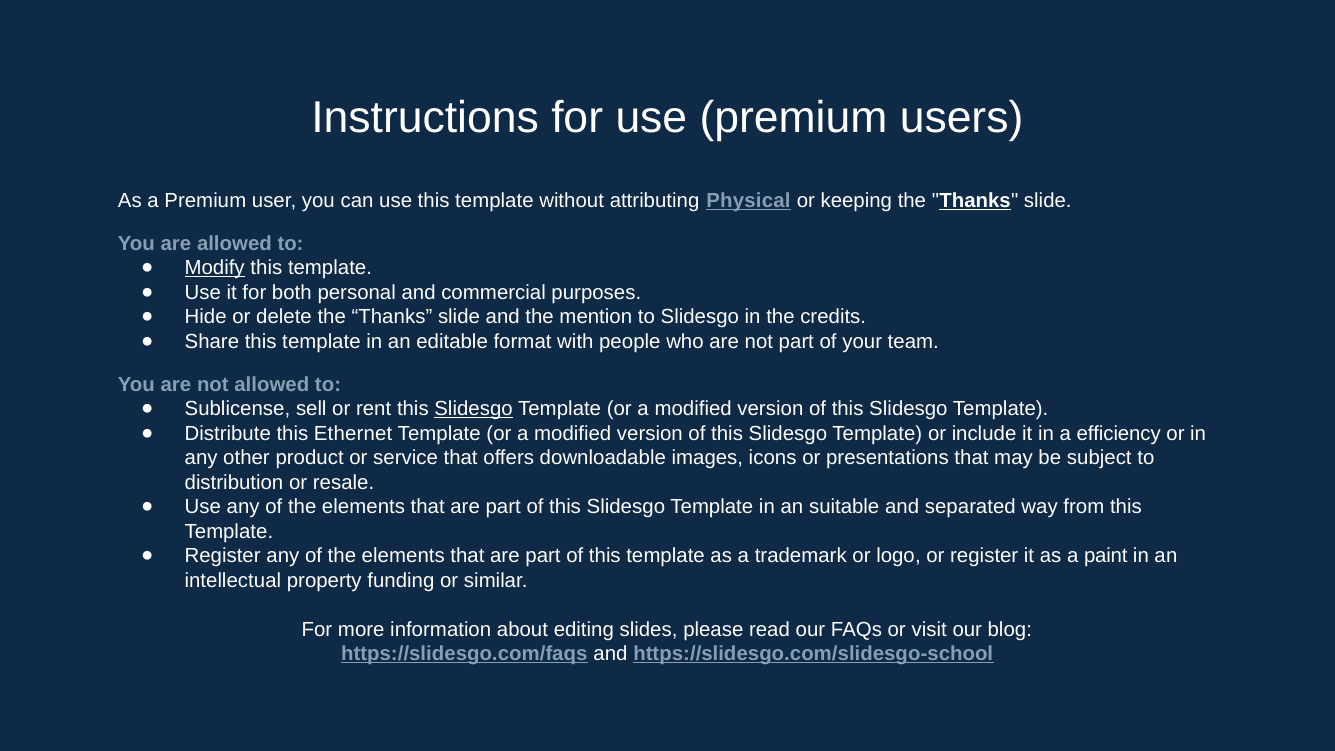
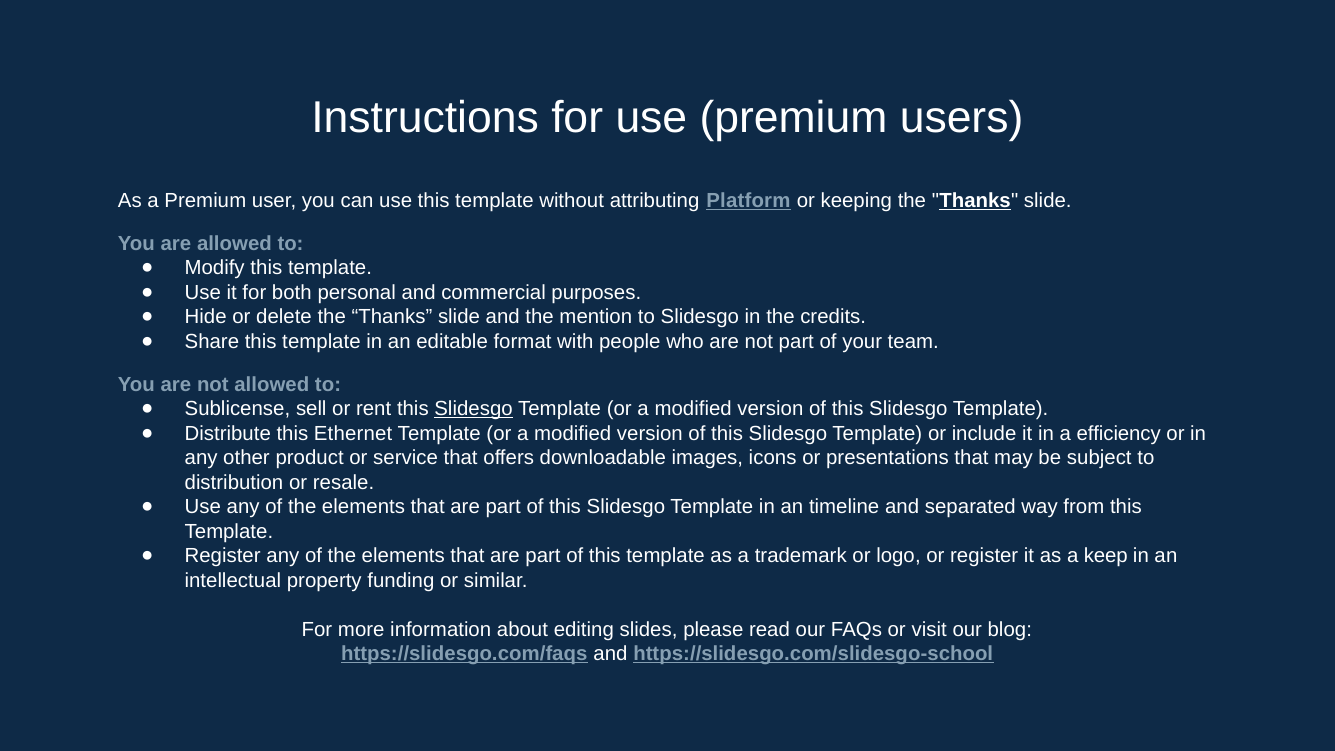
Physical: Physical -> Platform (748, 200)
Modify underline: present -> none (215, 268)
suitable: suitable -> timeline (844, 507)
paint: paint -> keep (1106, 556)
